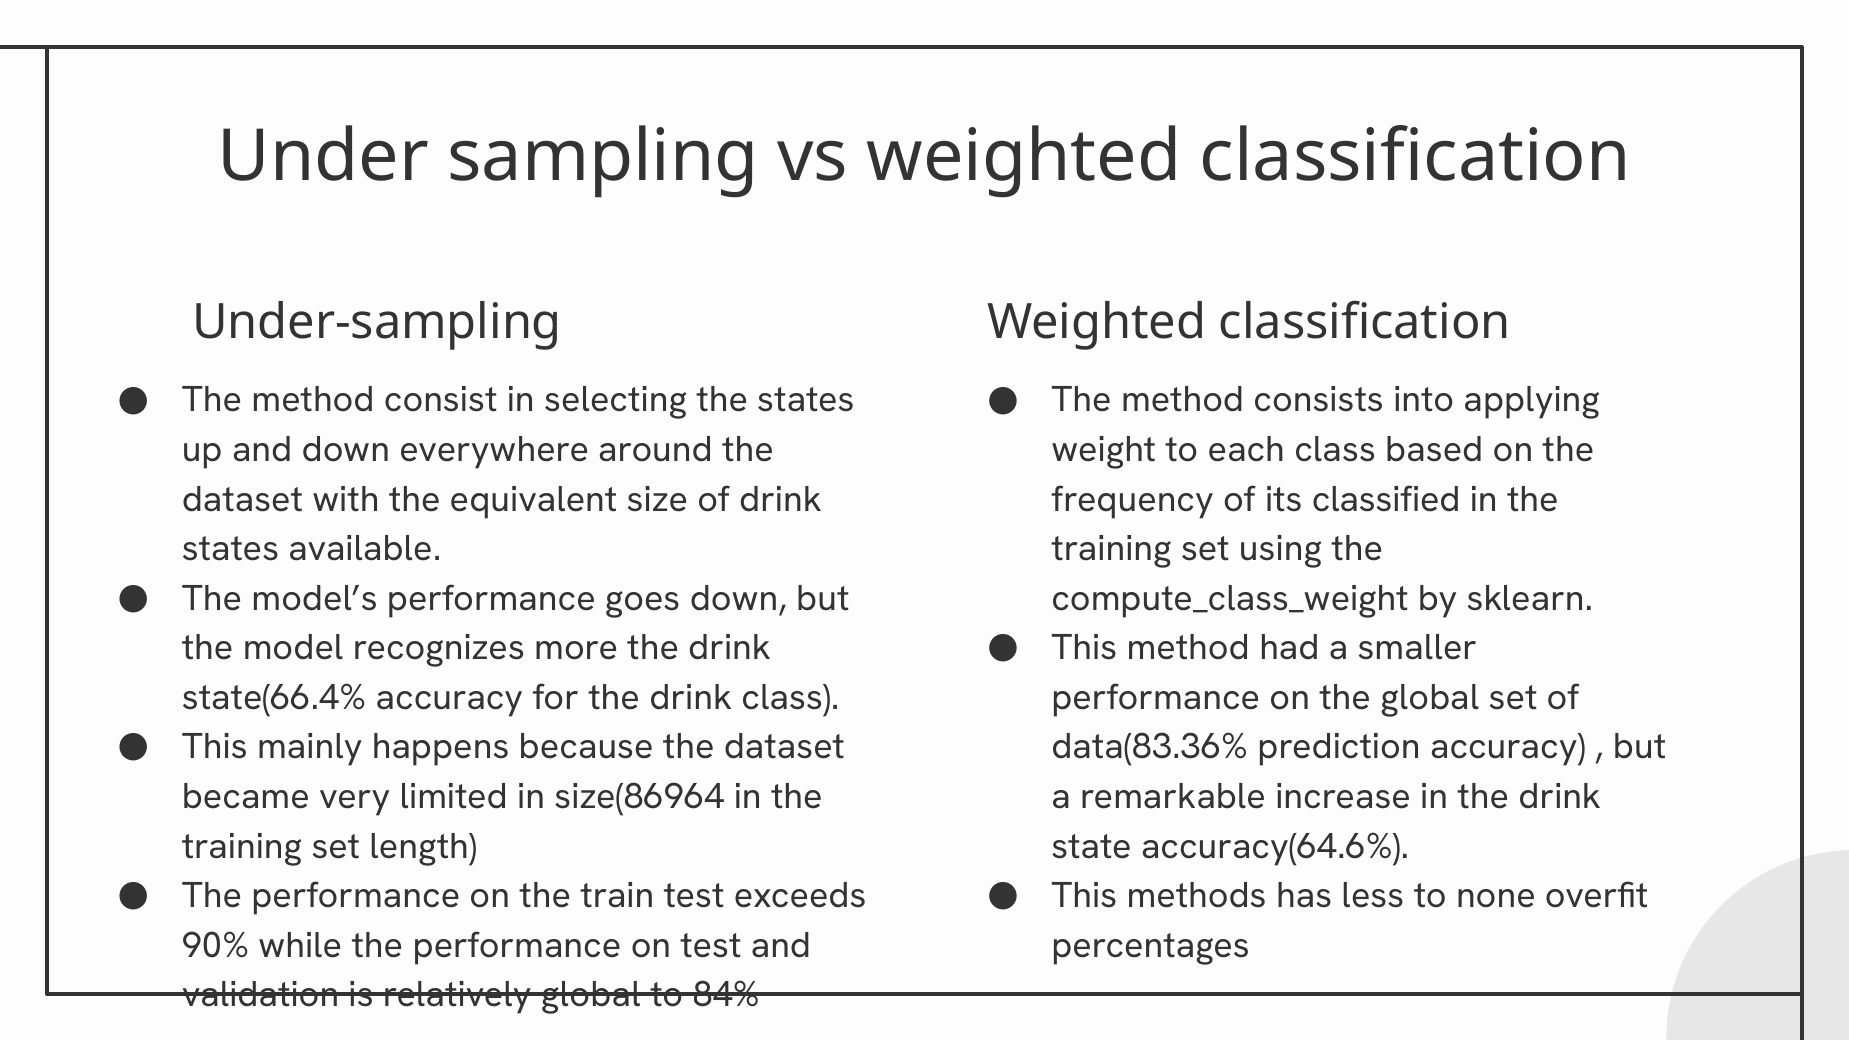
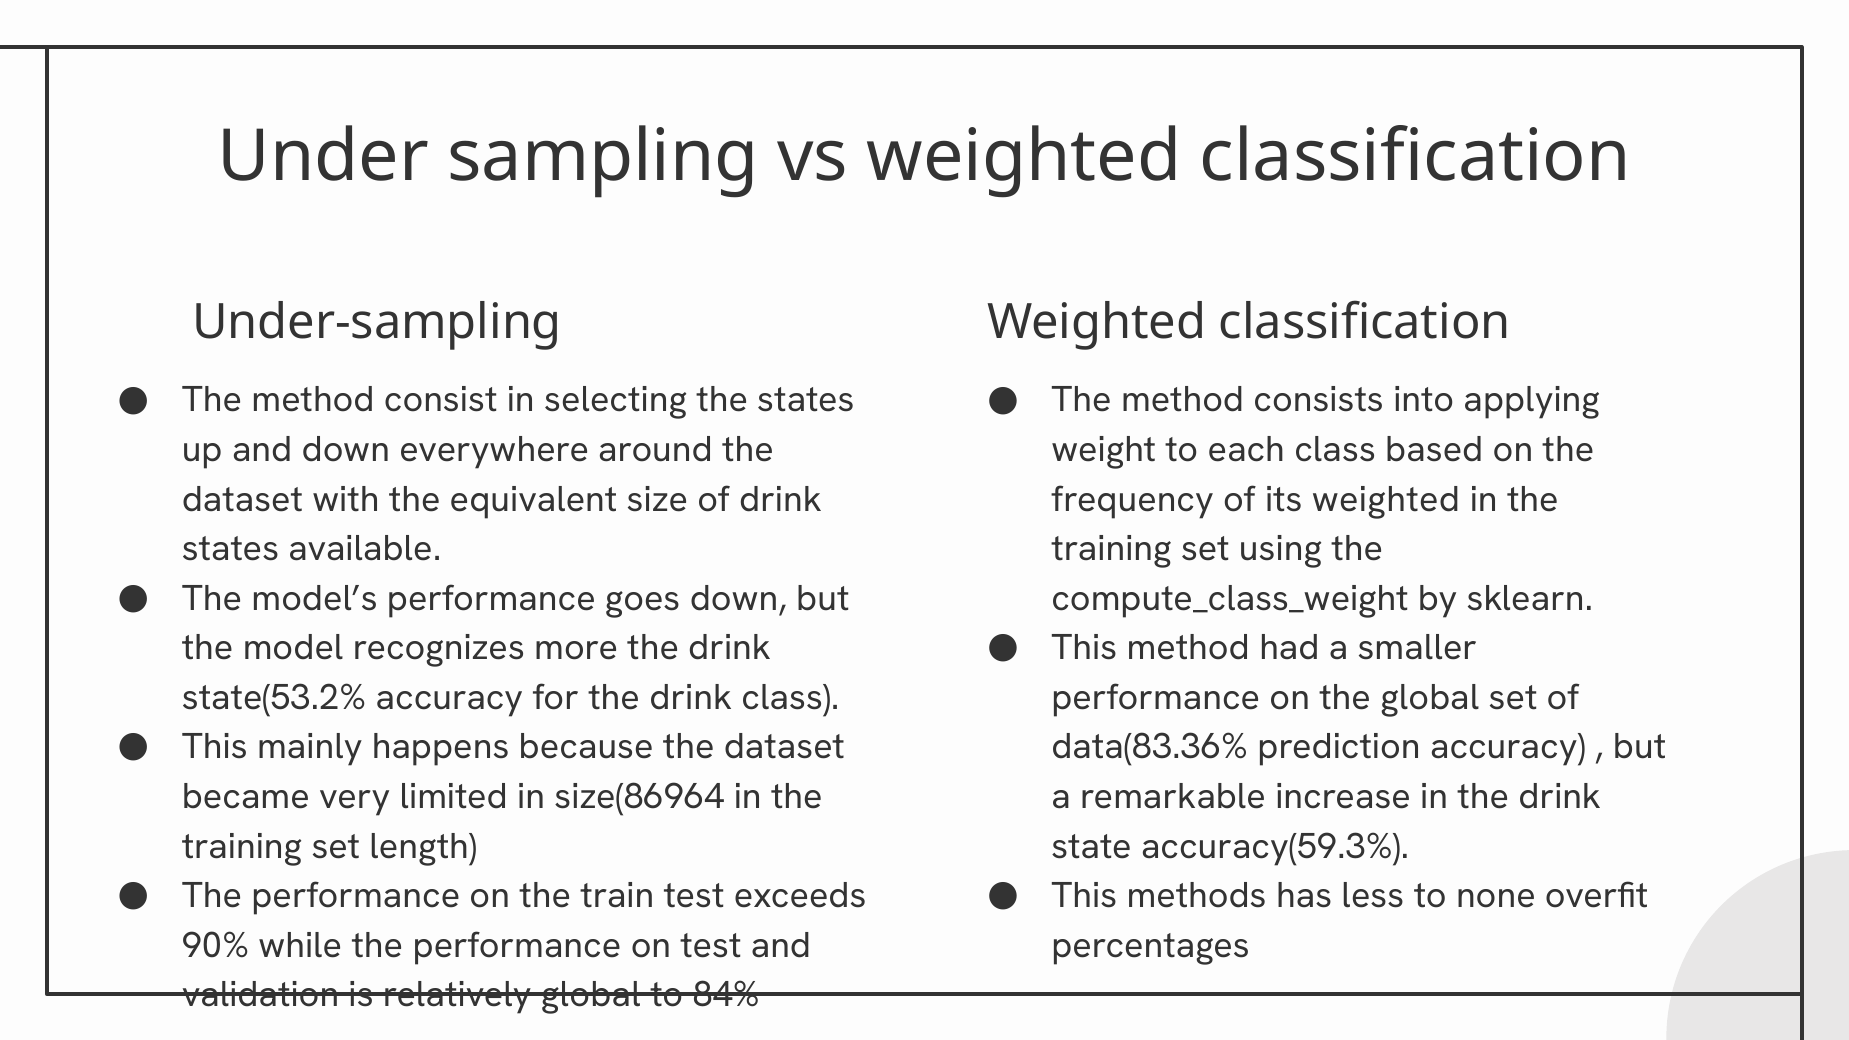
its classified: classified -> weighted (1386, 499)
state(66.4%: state(66.4% -> state(53.2% (274, 698)
accuracy(64.6%: accuracy(64.6% -> accuracy(59.3% (1275, 846)
